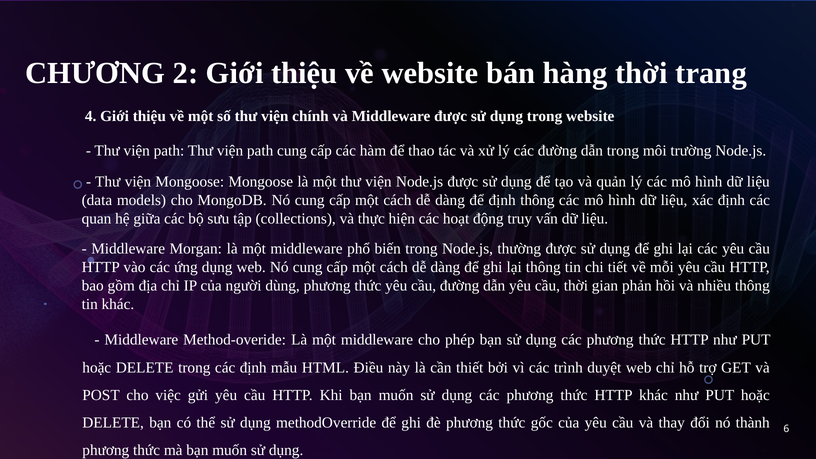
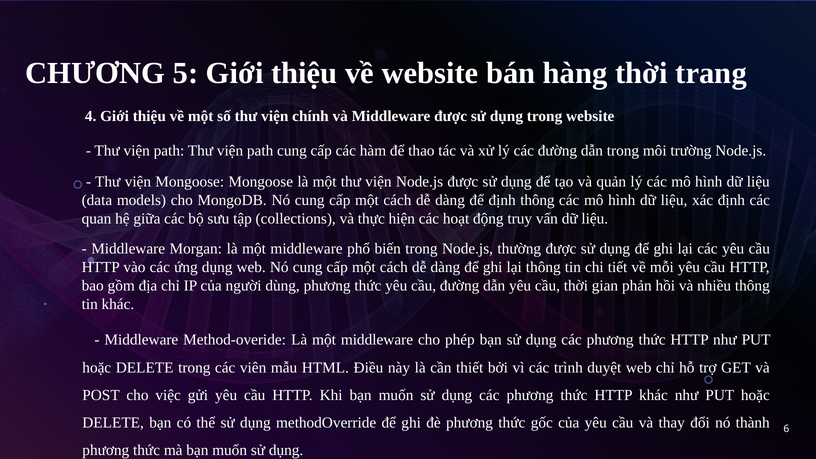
2: 2 -> 5 (185, 73)
các định: định -> viên (253, 367)
